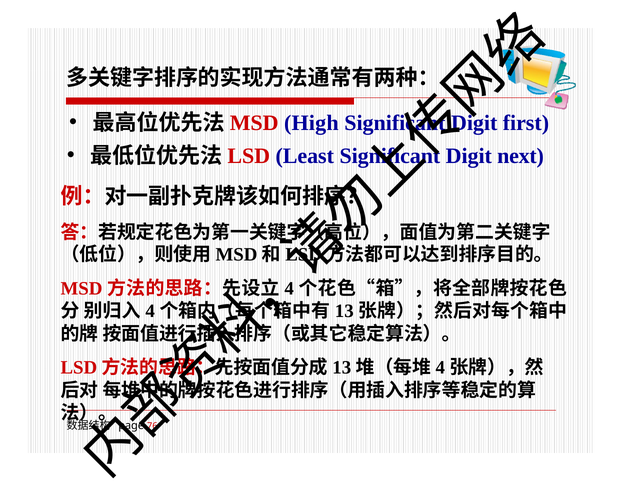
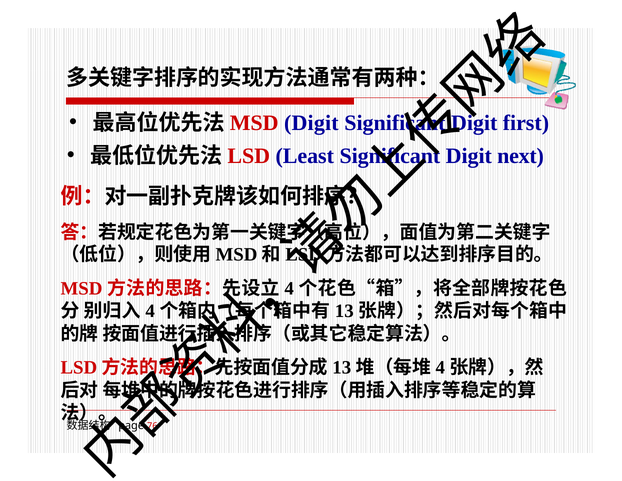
High: High -> Digit (311, 123)
